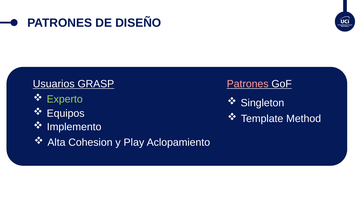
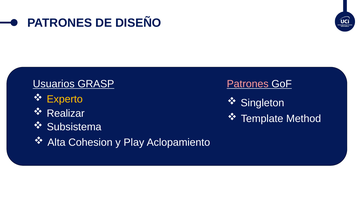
Experto colour: light green -> yellow (65, 99)
Equipos: Equipos -> Realizar (66, 113)
Implemento: Implemento -> Subsistema (74, 127)
